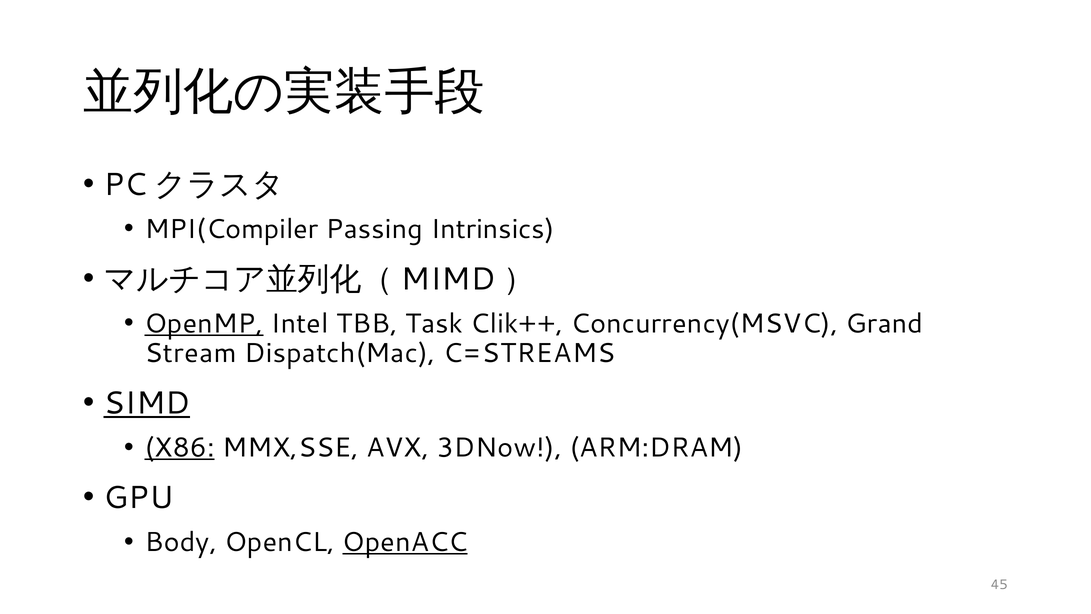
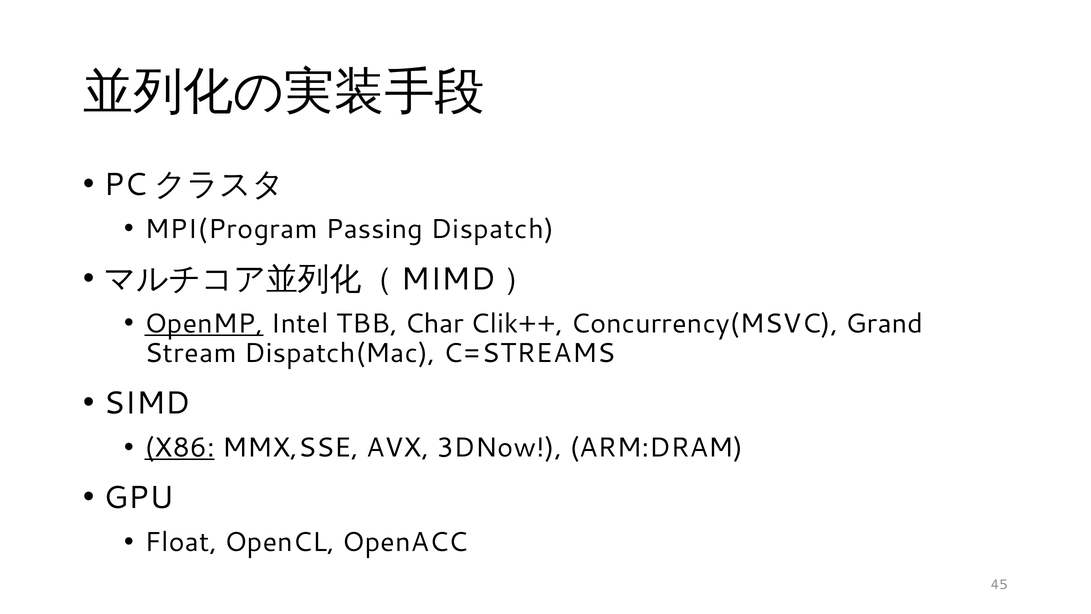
MPI(Compiler: MPI(Compiler -> MPI(Program (231, 229)
Intrinsics: Intrinsics -> Dispatch (492, 229)
Task: Task -> Char (434, 323)
SIMD underline: present -> none (147, 403)
Body: Body -> Float (181, 542)
OpenACC underline: present -> none (405, 542)
